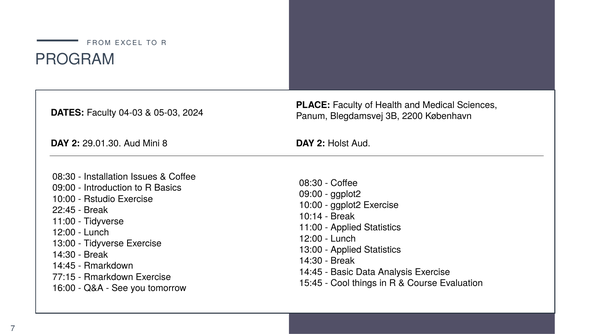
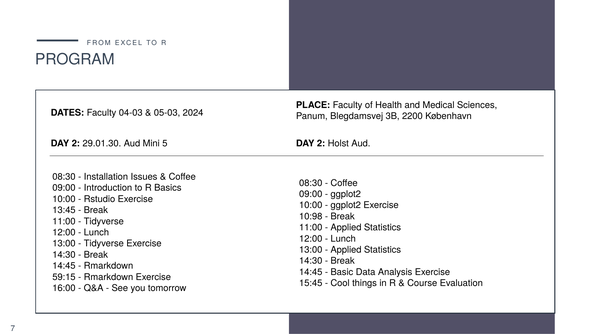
8: 8 -> 5 (165, 143)
22:45: 22:45 -> 13:45 (64, 210)
10:14: 10:14 -> 10:98 (311, 216)
77:15: 77:15 -> 59:15 (64, 277)
